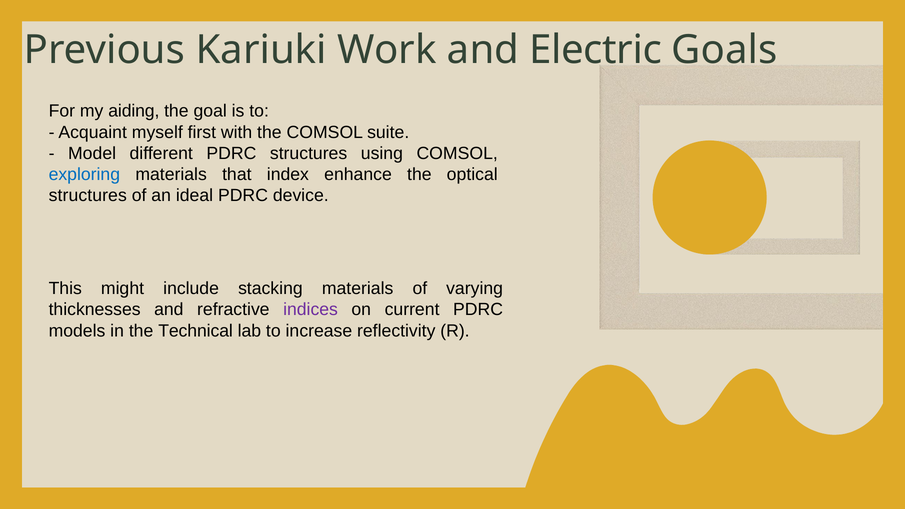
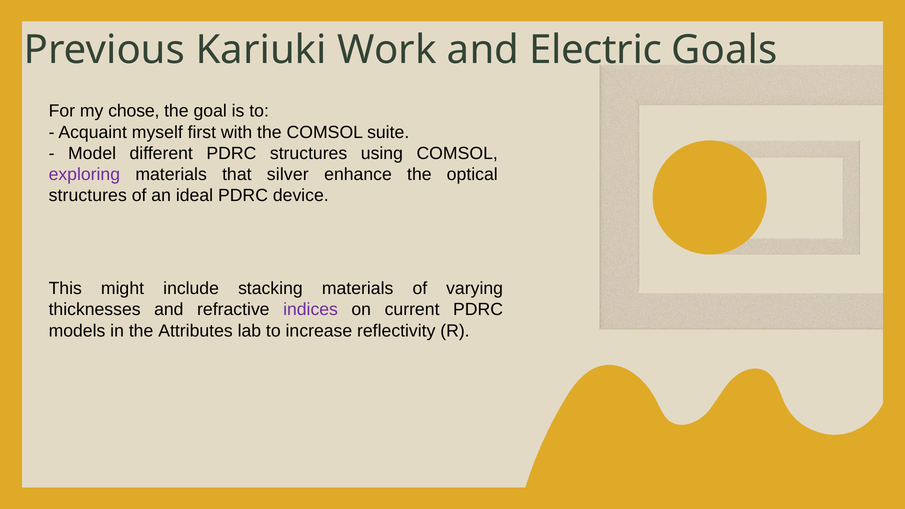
aiding: aiding -> chose (134, 111)
exploring colour: blue -> purple (84, 175)
index: index -> silver (288, 175)
Technical: Technical -> Attributes (196, 331)
